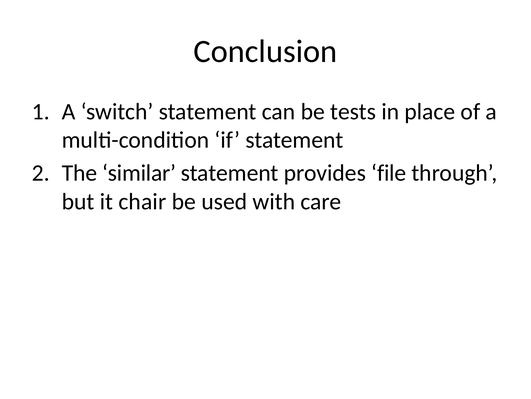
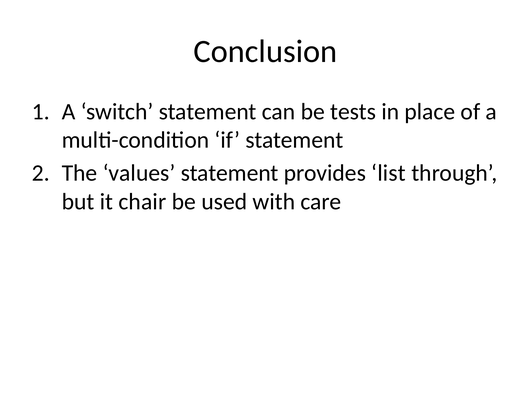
similar: similar -> values (139, 173)
file: file -> list (389, 173)
